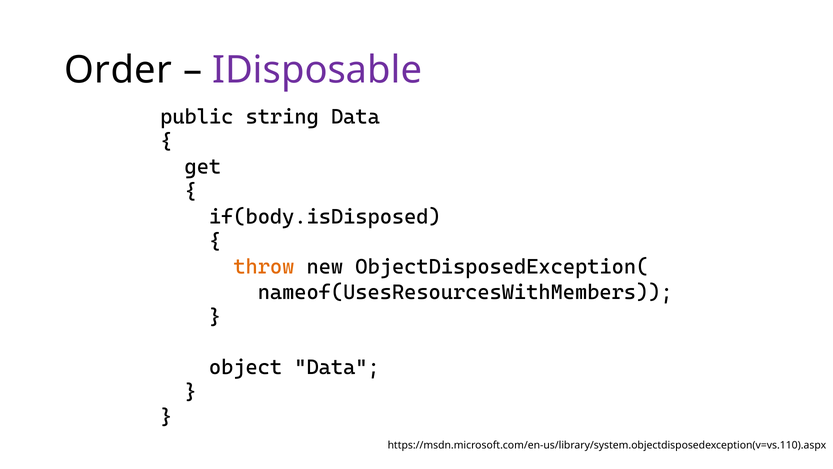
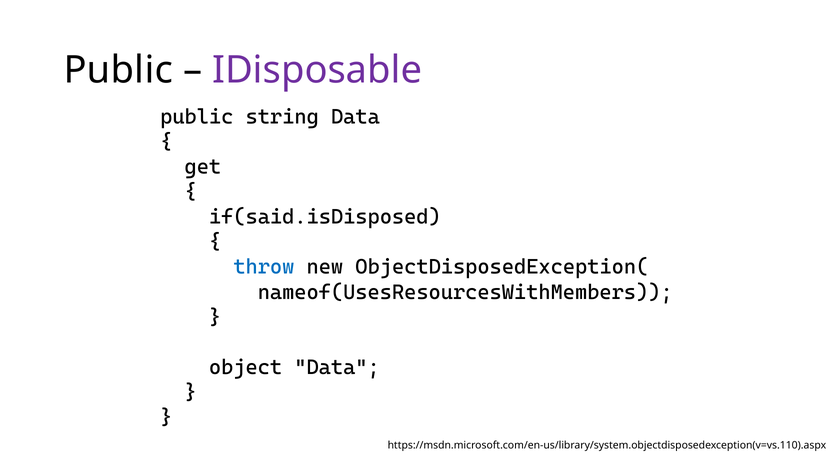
Order: Order -> Public (118, 70)
if(body.isDisposed: if(body.isDisposed -> if(said.isDisposed (325, 217)
throw colour: orange -> blue (264, 267)
